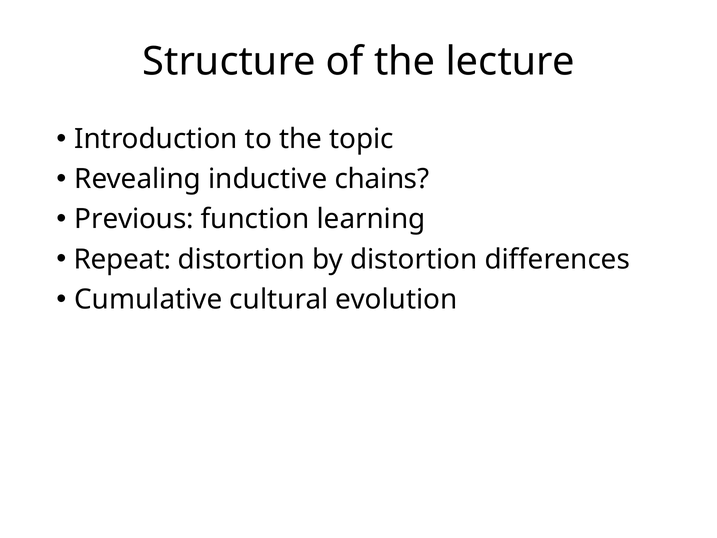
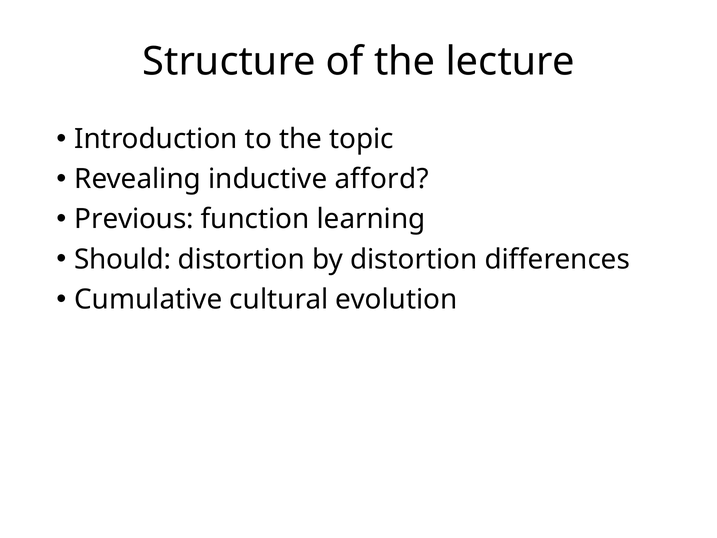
chains: chains -> afford (382, 179)
Repeat: Repeat -> Should (123, 259)
